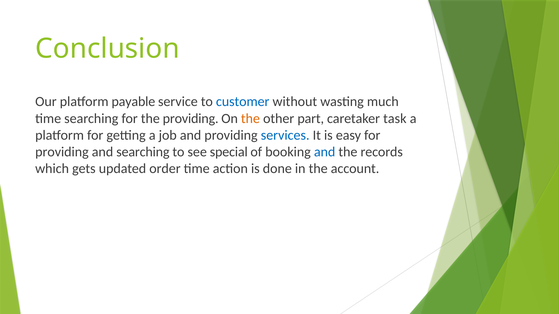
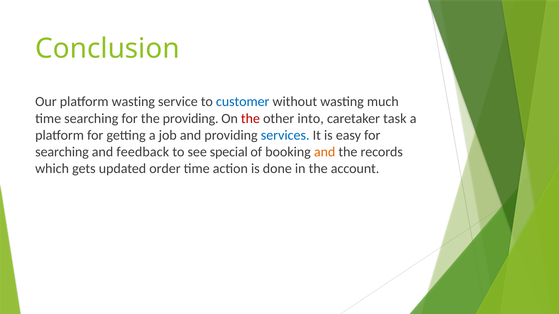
platform payable: payable -> wasting (133, 102)
the colour: orange -> red (250, 119)
part: part -> into (311, 119)
providing: providing -> searching (62, 152)
and searching: searching -> feedback (143, 152)
and colour: blue -> orange (325, 152)
